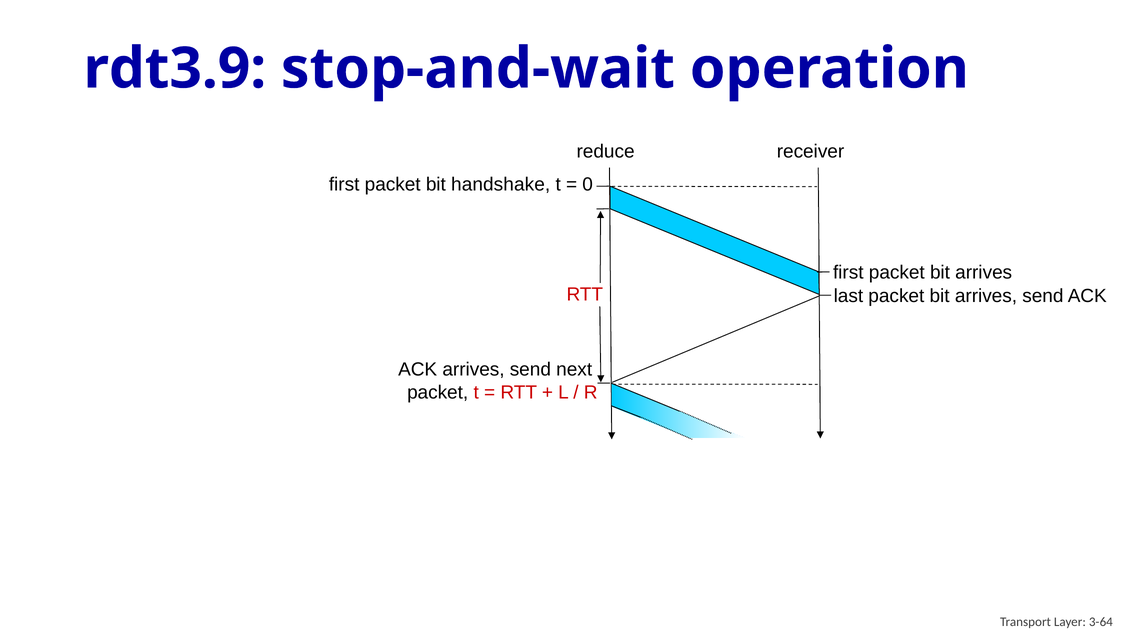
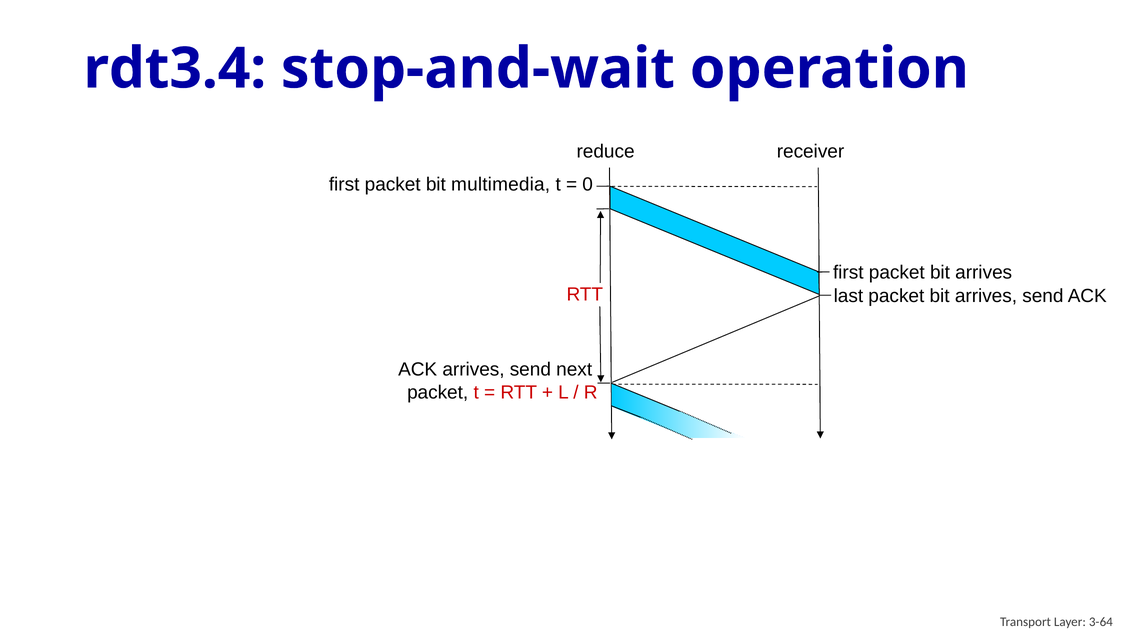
rdt3.9: rdt3.9 -> rdt3.4 (175, 69)
handshake: handshake -> multimedia (501, 185)
